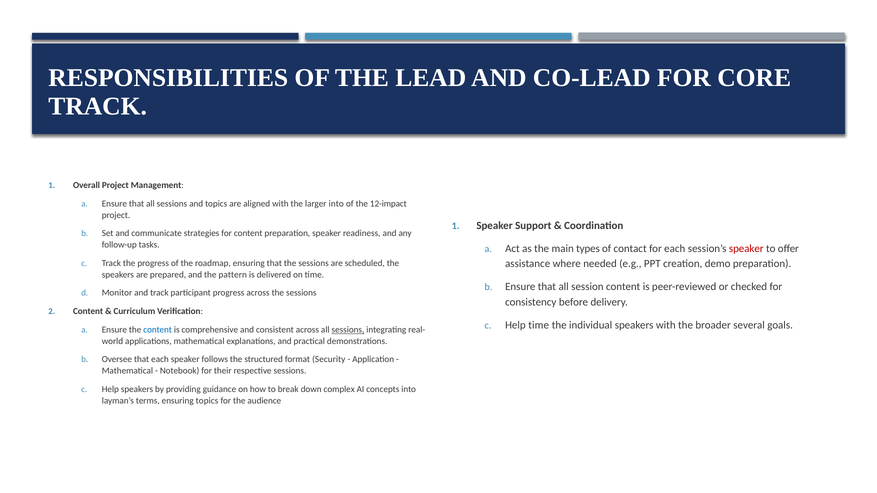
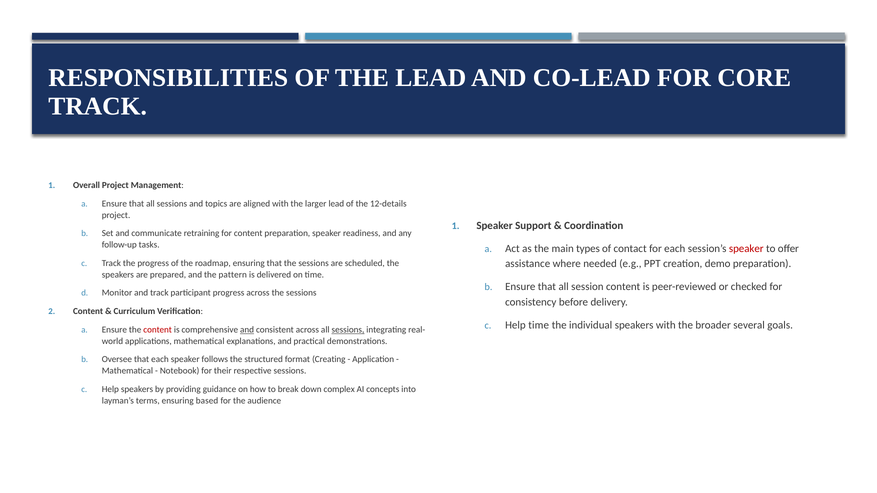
larger into: into -> lead (336, 204)
12-impact: 12-impact -> 12-details (388, 204)
strategies: strategies -> retraining (202, 234)
content colour: blue -> red (158, 330)
and underline: none -> present (247, 330)
Security: Security -> Creating (329, 360)
ensuring topics: topics -> based (207, 401)
